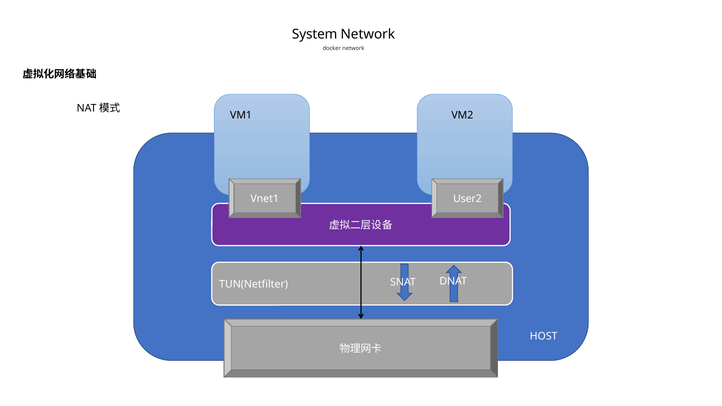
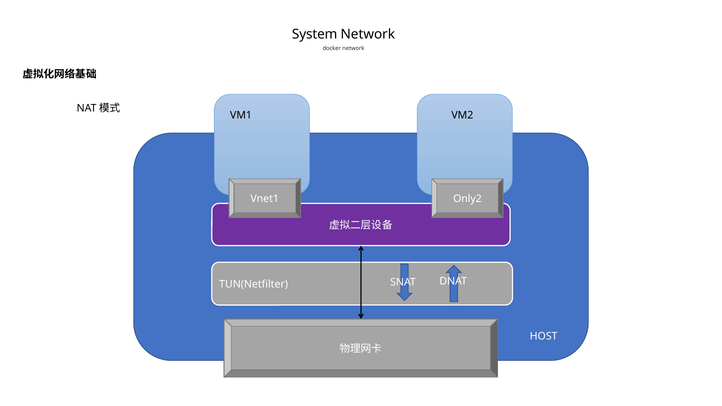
User2: User2 -> Only2 (467, 199)
